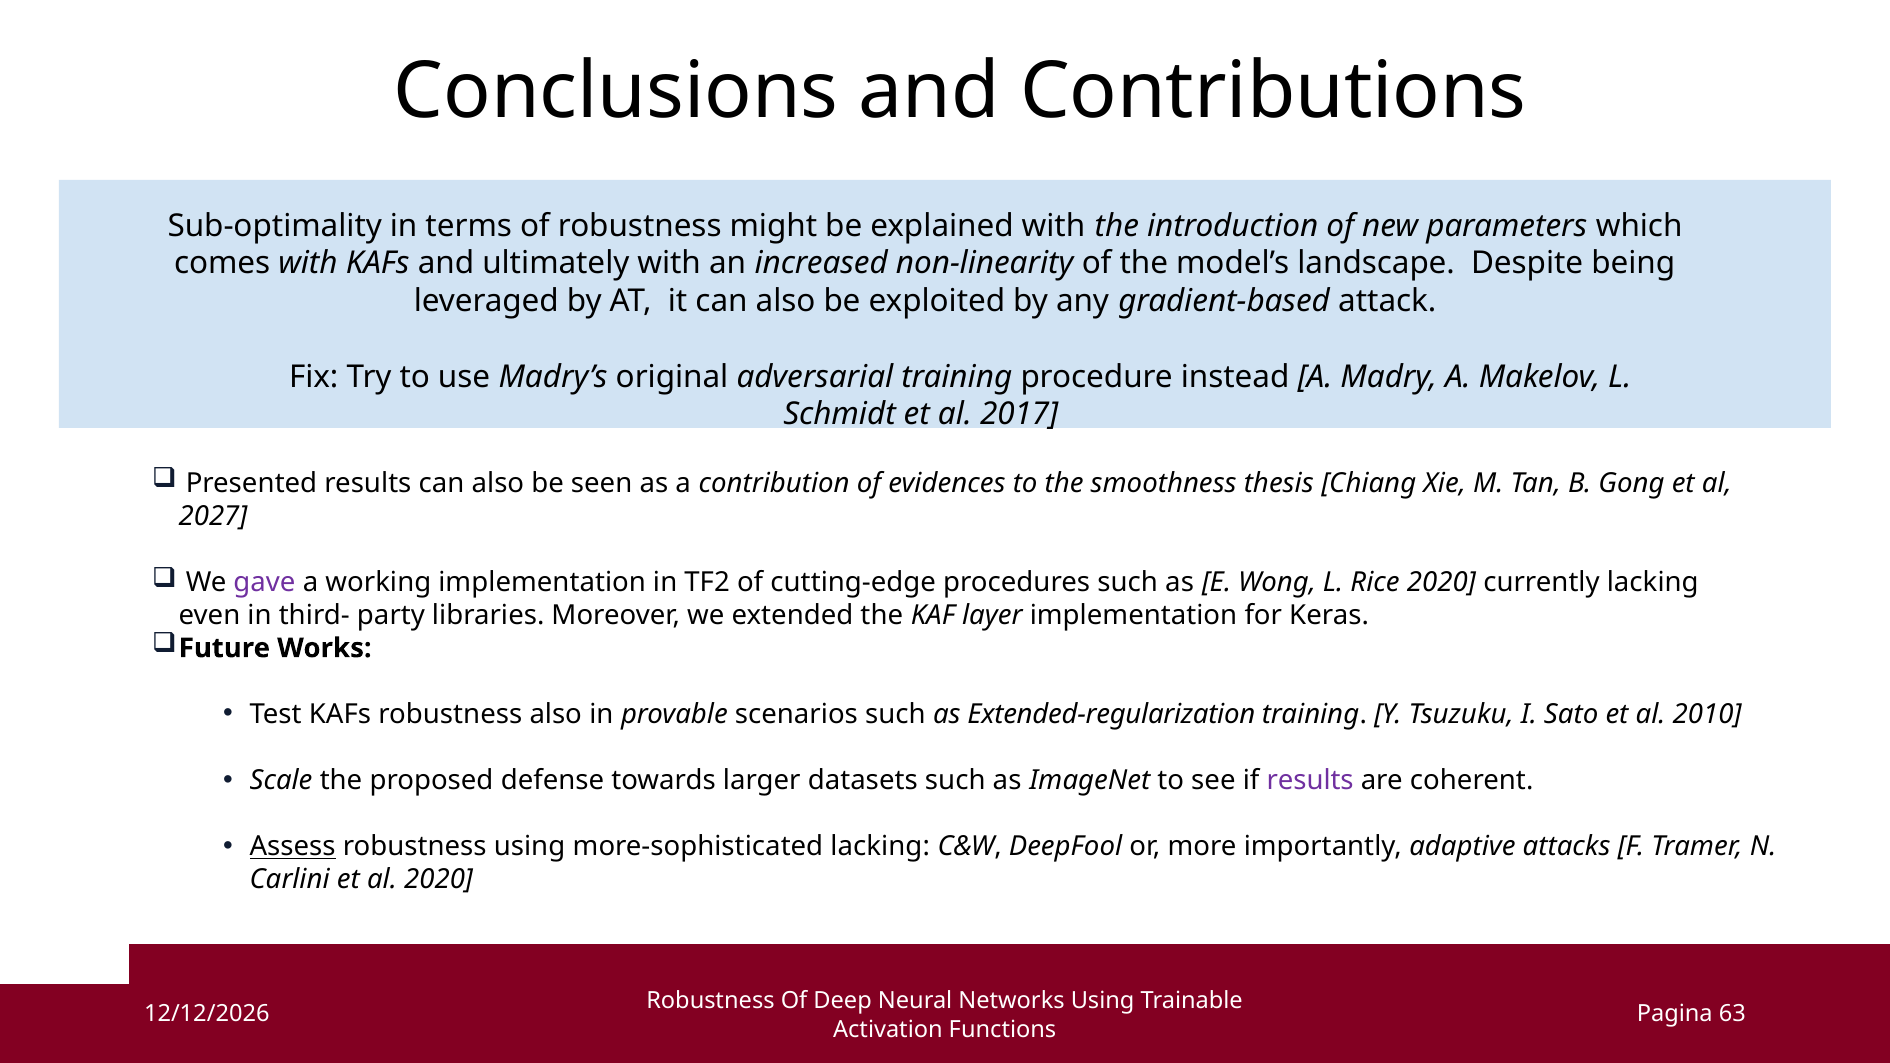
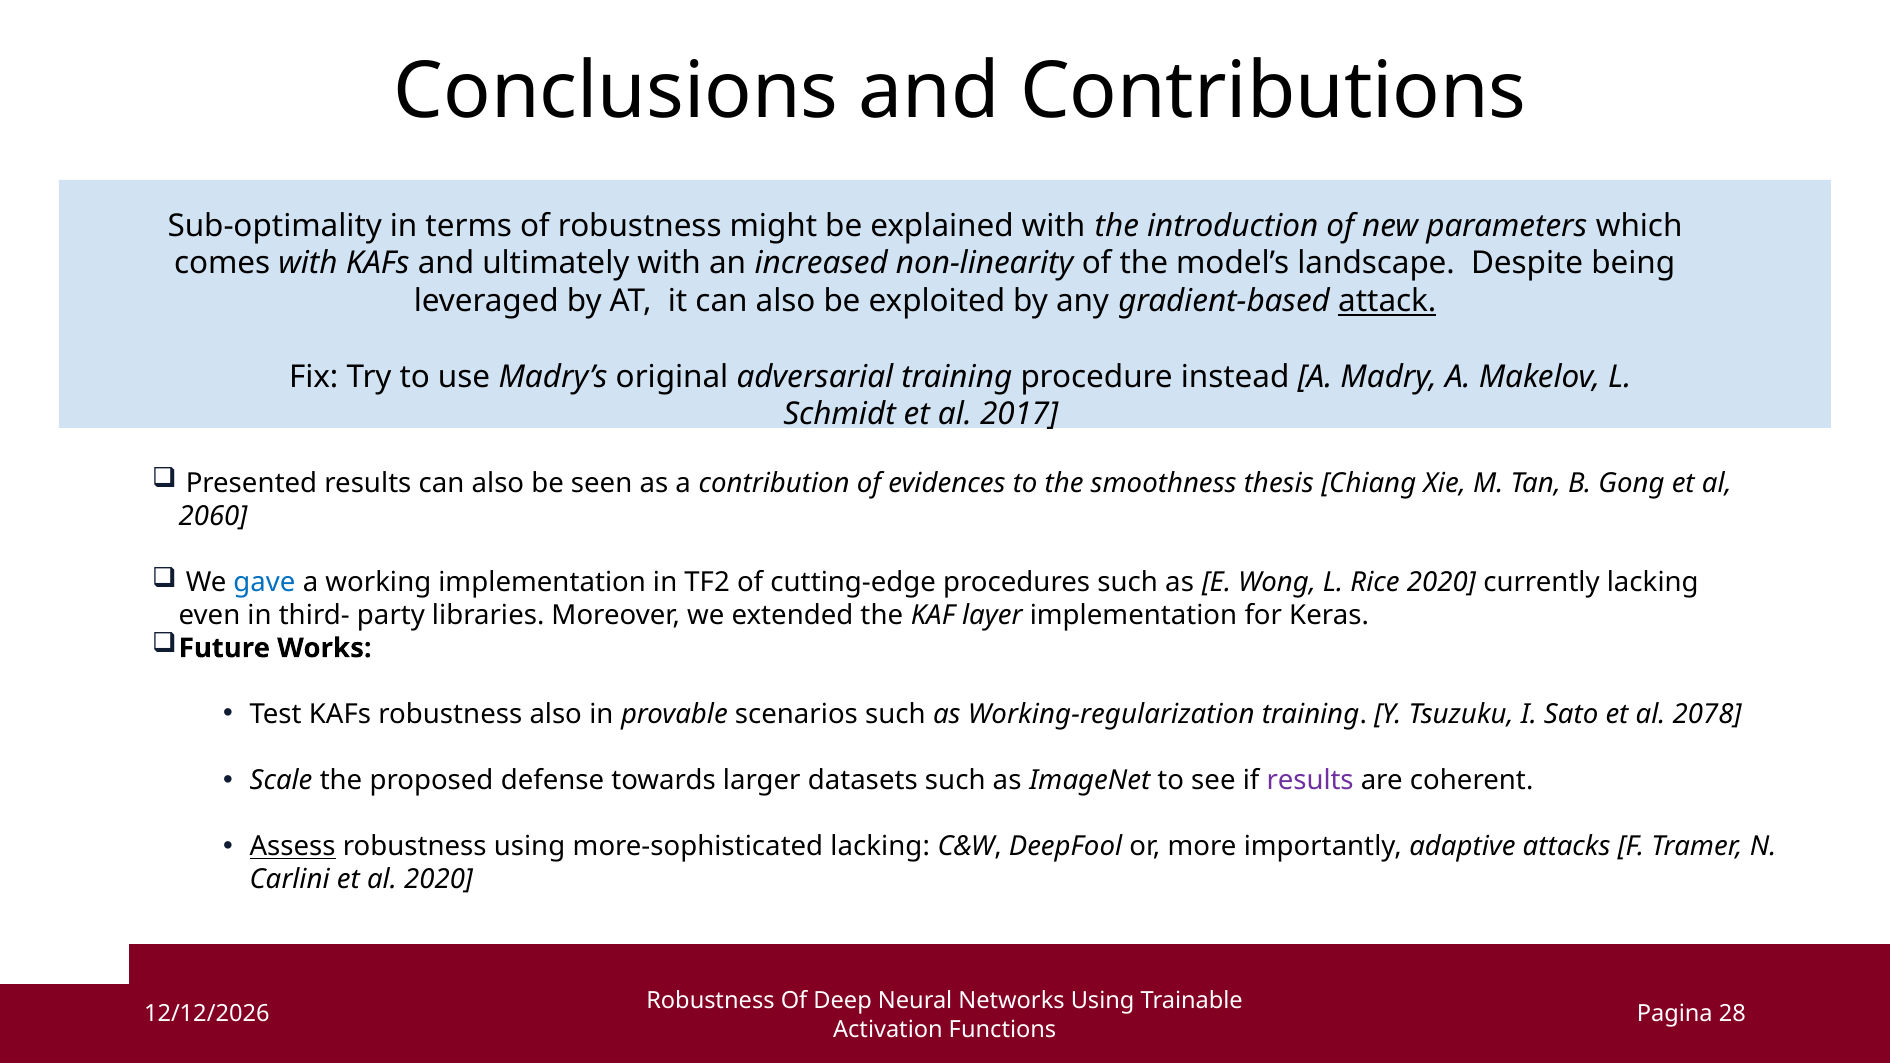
attack underline: none -> present (1387, 301)
2027: 2027 -> 2060 (213, 516)
gave colour: purple -> blue (264, 583)
Extended-regularization: Extended-regularization -> Working-regularization (1111, 714)
2010: 2010 -> 2078 (1707, 714)
63: 63 -> 28 (1732, 1013)
